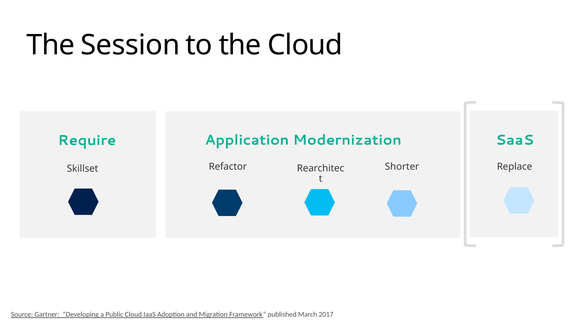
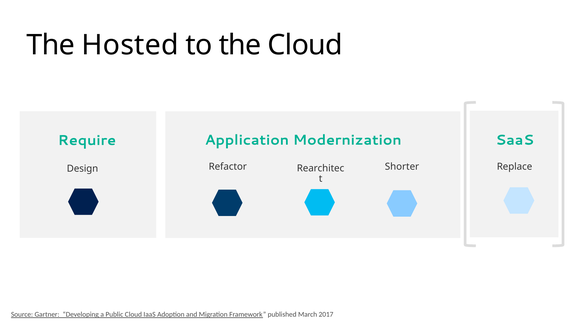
Session: Session -> Hosted (130, 45)
Skillset: Skillset -> Design (83, 169)
